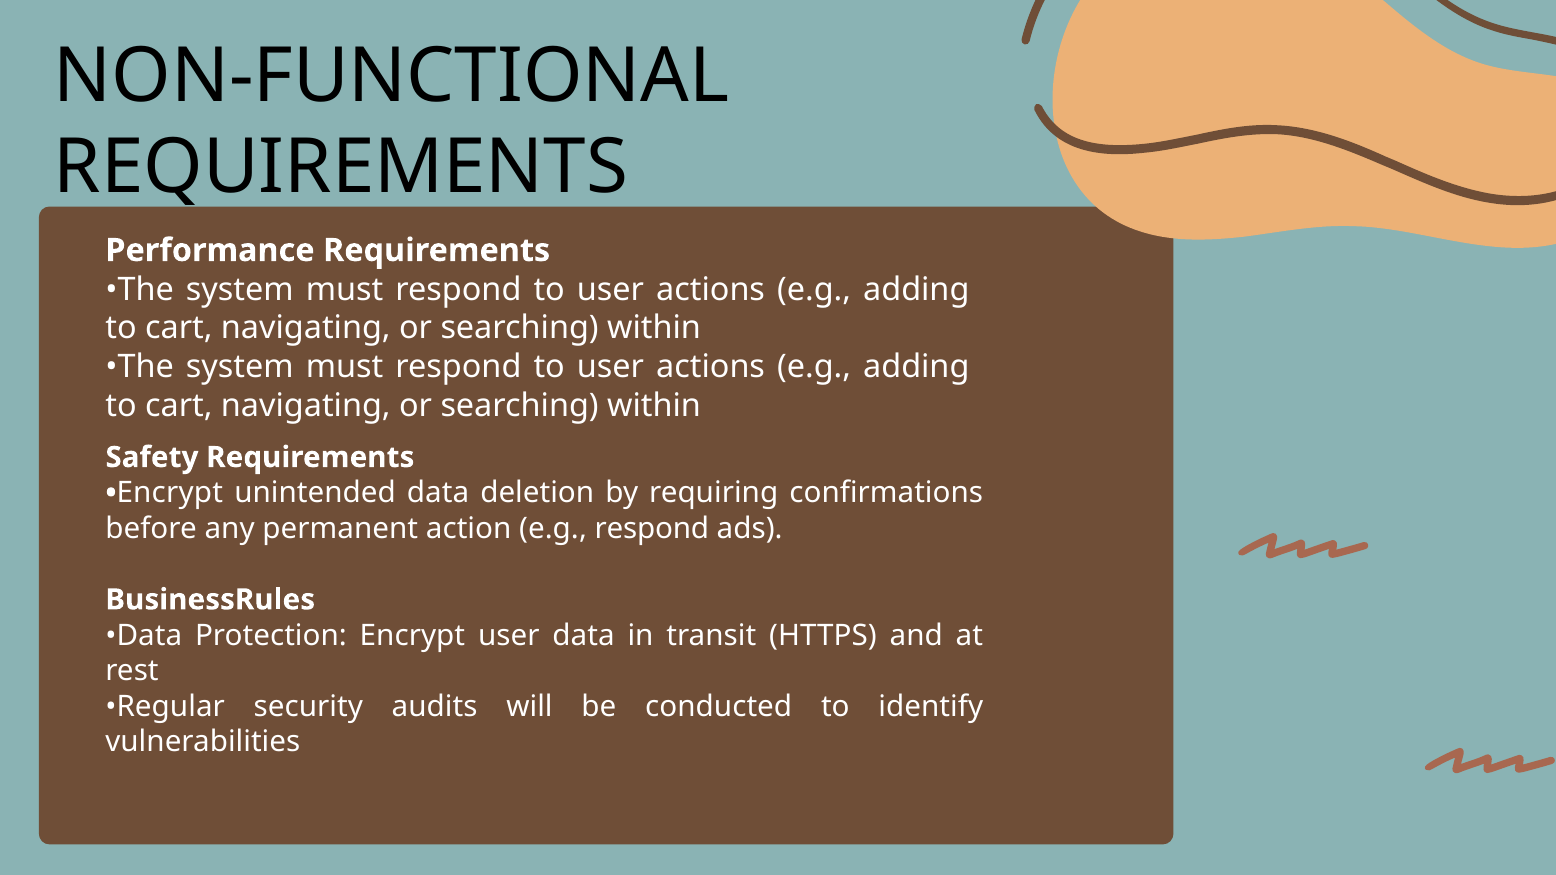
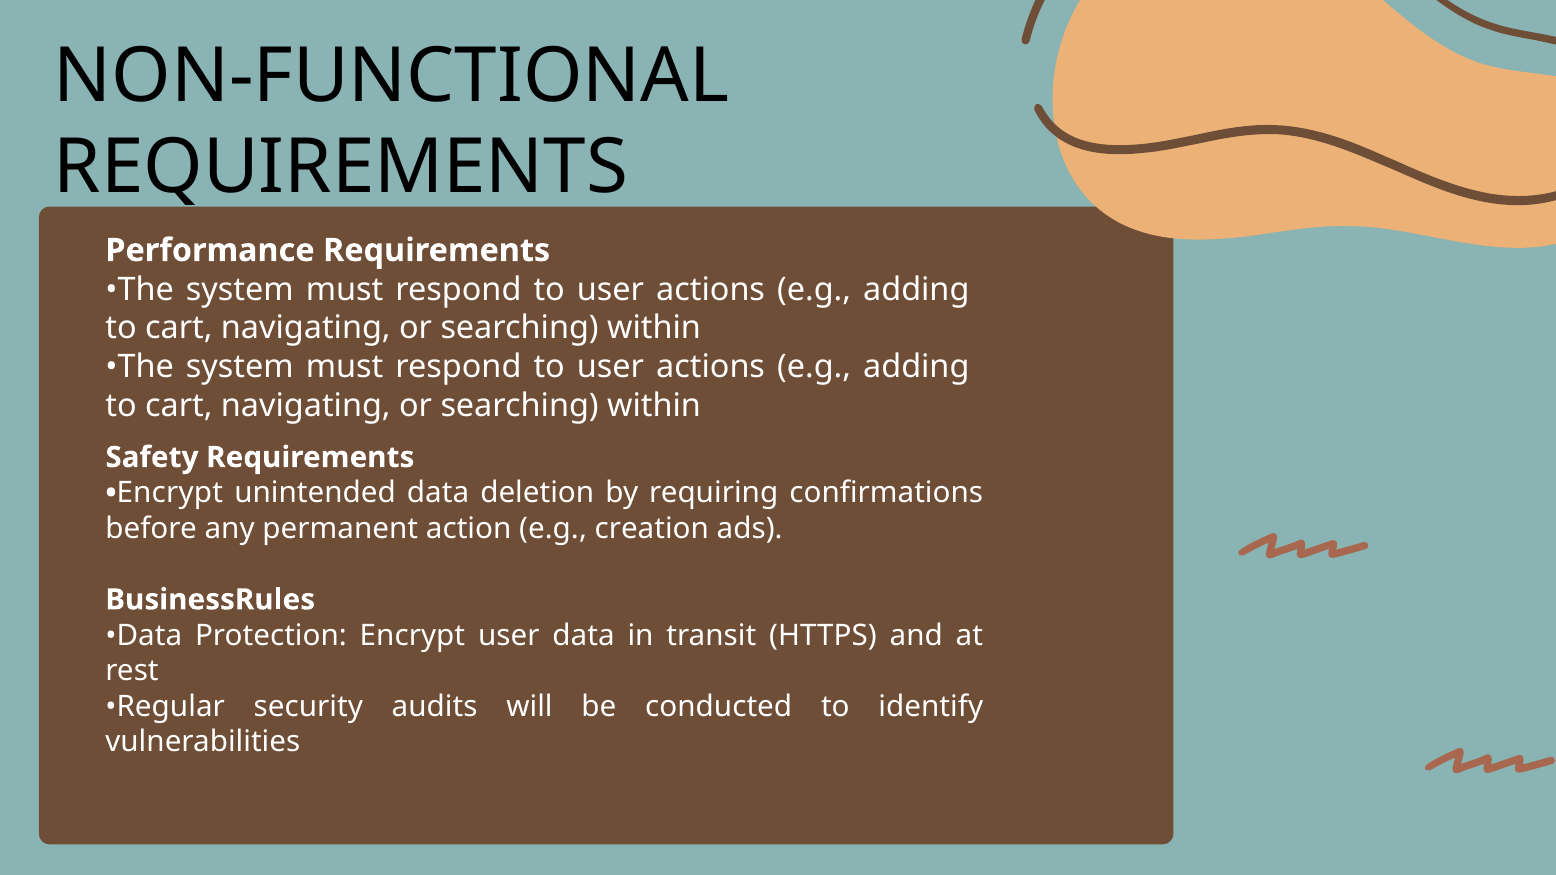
e.g respond: respond -> creation (652, 529)
